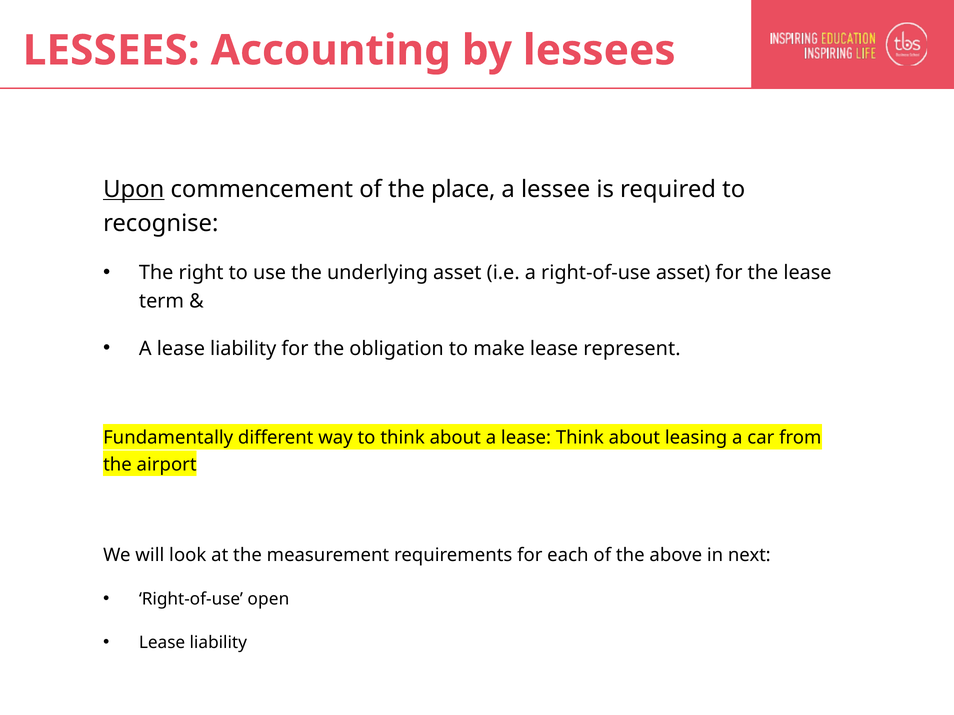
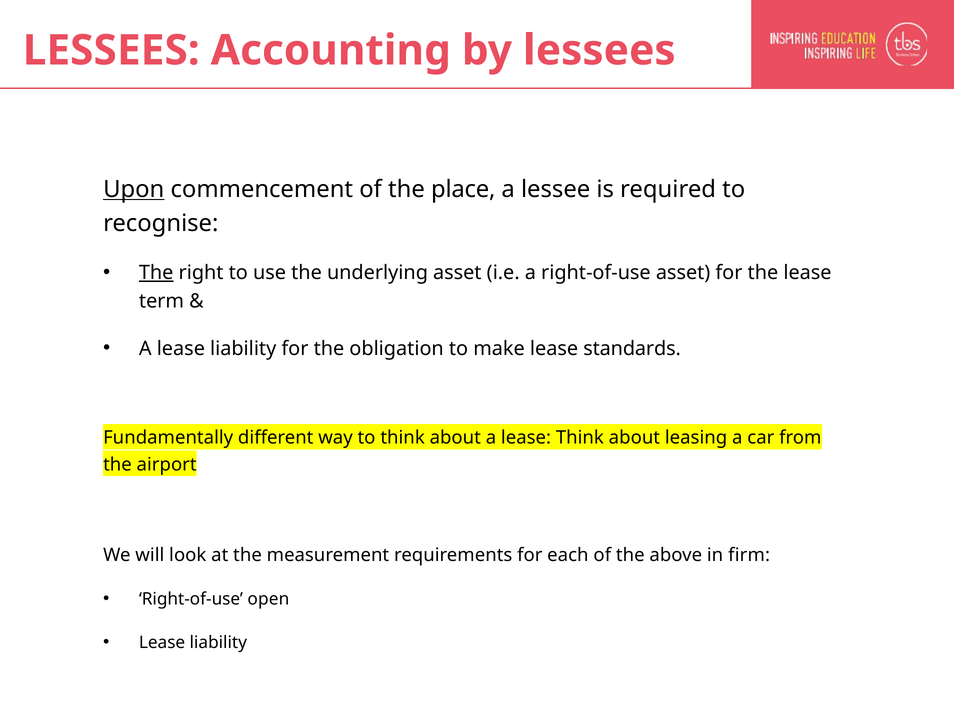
The underline: none -> present (156, 273)
represent: represent -> standards (632, 349)
next: next -> firm (749, 555)
